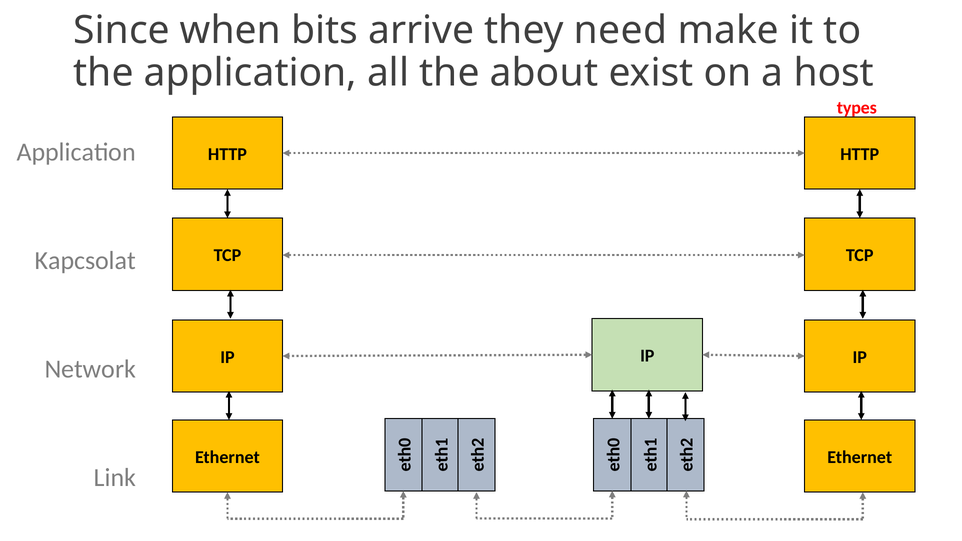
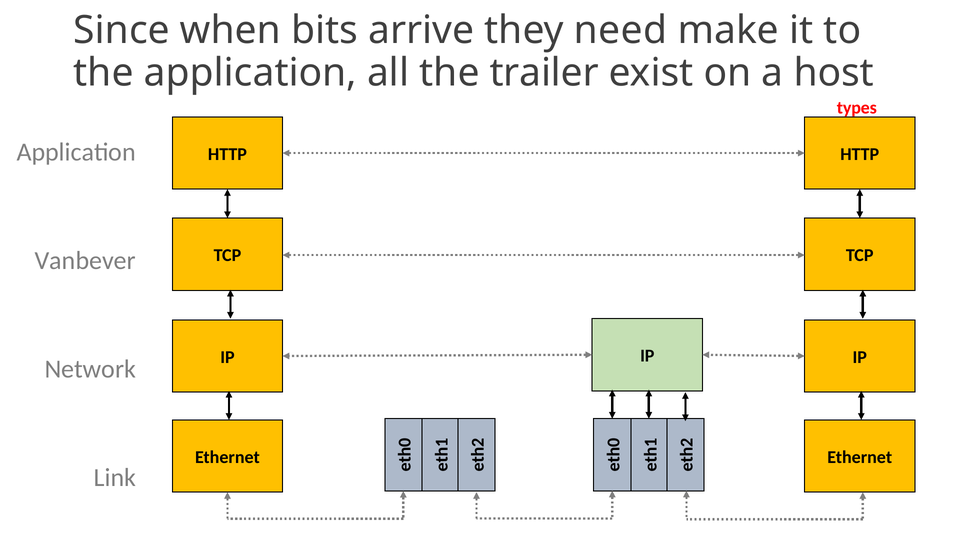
about: about -> trailer (544, 73)
Kapcsolat: Kapcsolat -> Vanbever (85, 261)
